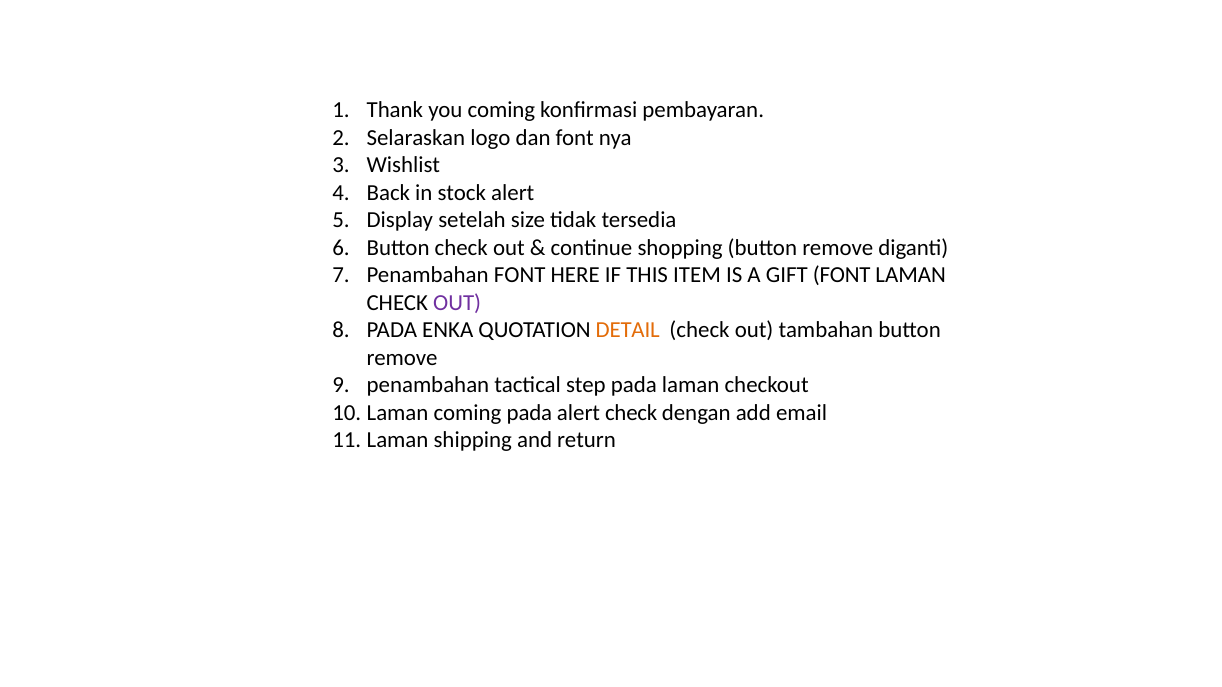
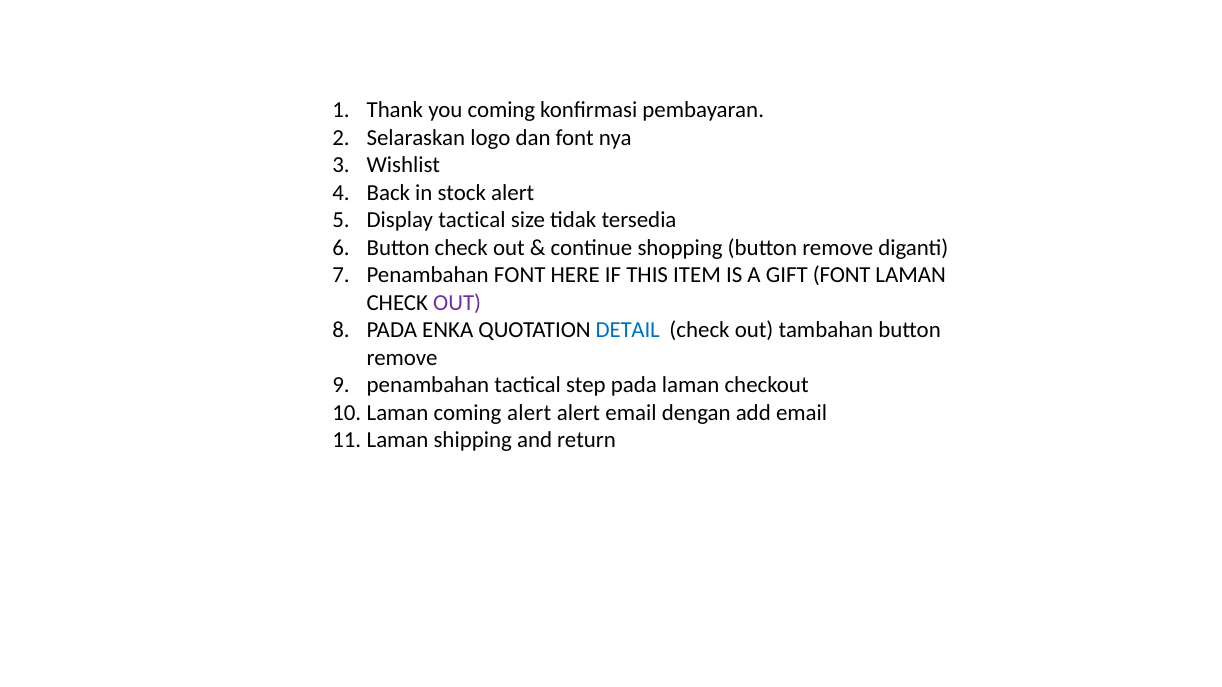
Display setelah: setelah -> tactical (472, 220)
DETAIL colour: orange -> blue (628, 330)
coming pada: pada -> alert (529, 413)
alert check: check -> email (631, 413)
